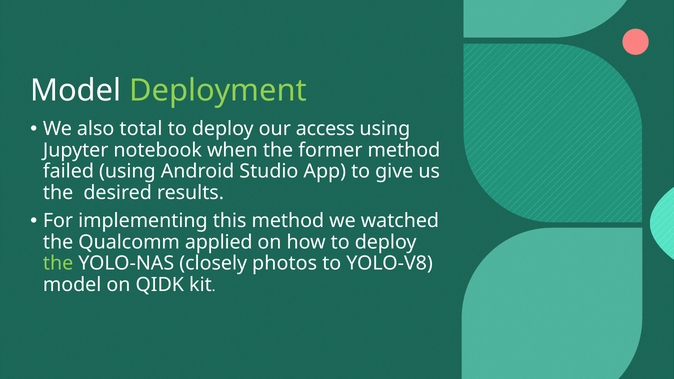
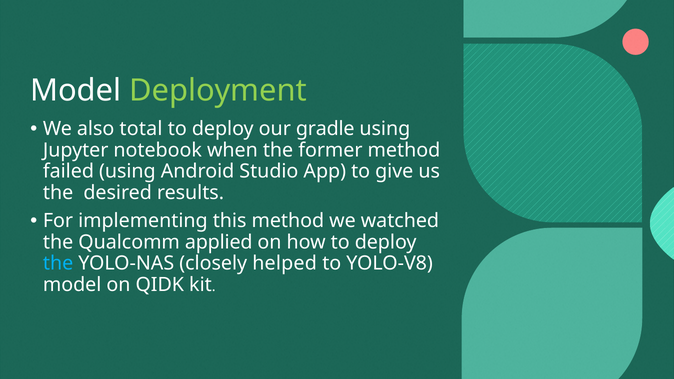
access: access -> gradle (325, 129)
the colour: light green -> light blue (58, 263)
photos: photos -> helped (285, 263)
